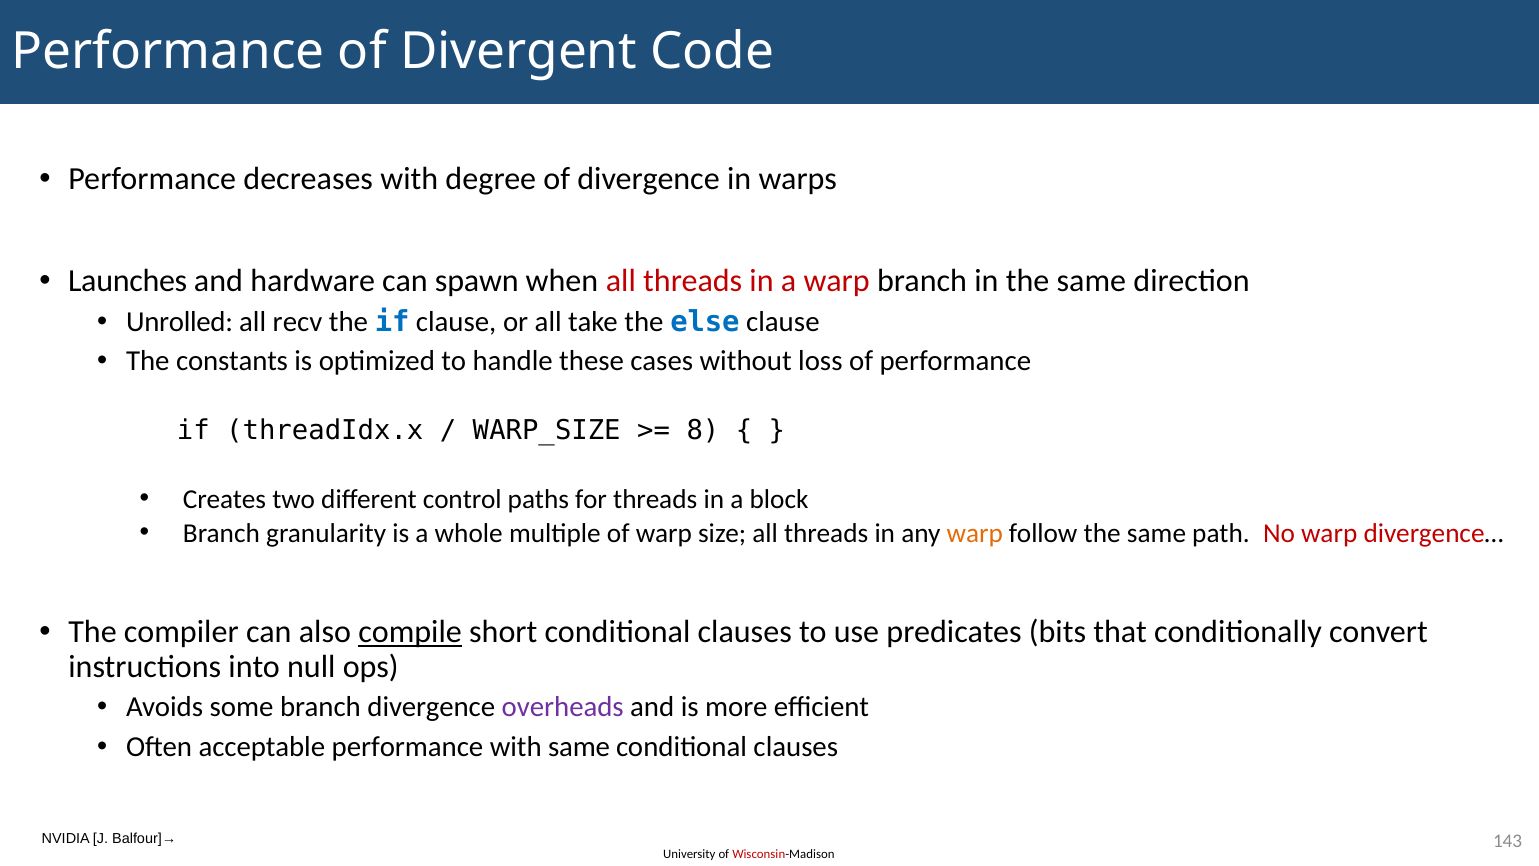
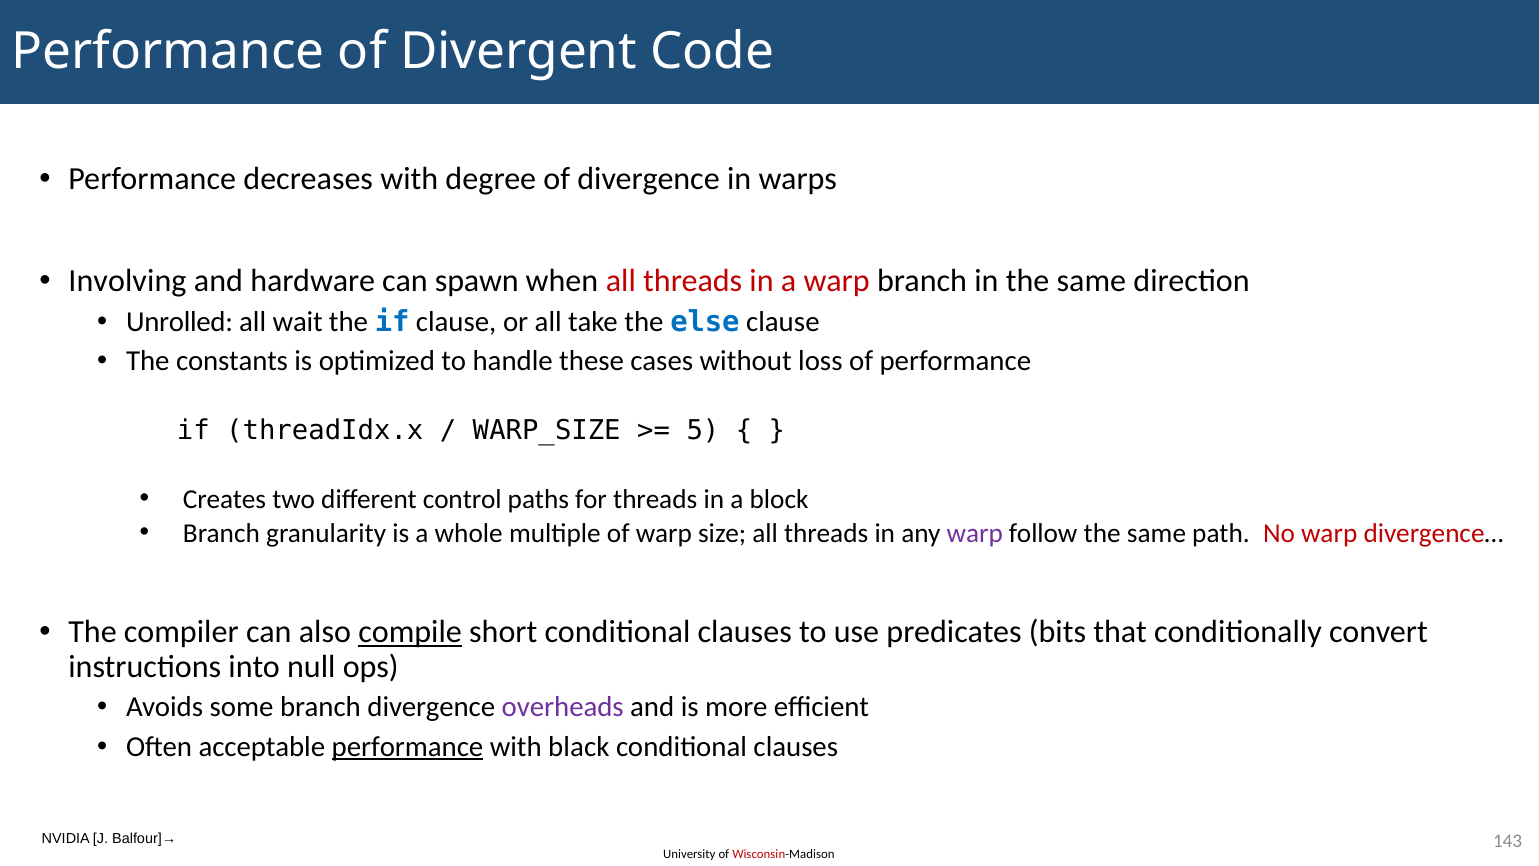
Launches: Launches -> Involving (127, 281)
recv: recv -> wait (298, 322)
8: 8 -> 5 (703, 431)
warp colour: orange -> purple (975, 533)
performance underline: none -> present (407, 746)
with same: same -> black (579, 746)
